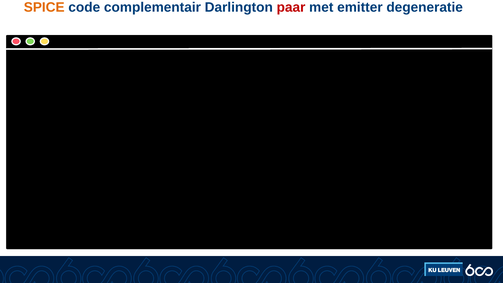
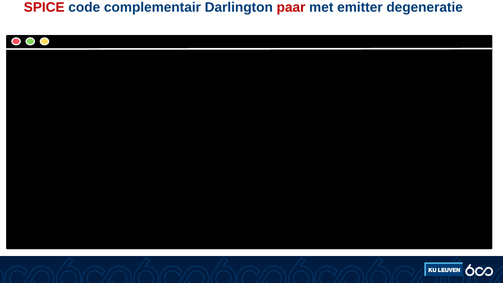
SPICE colour: orange -> red (44, 7)
